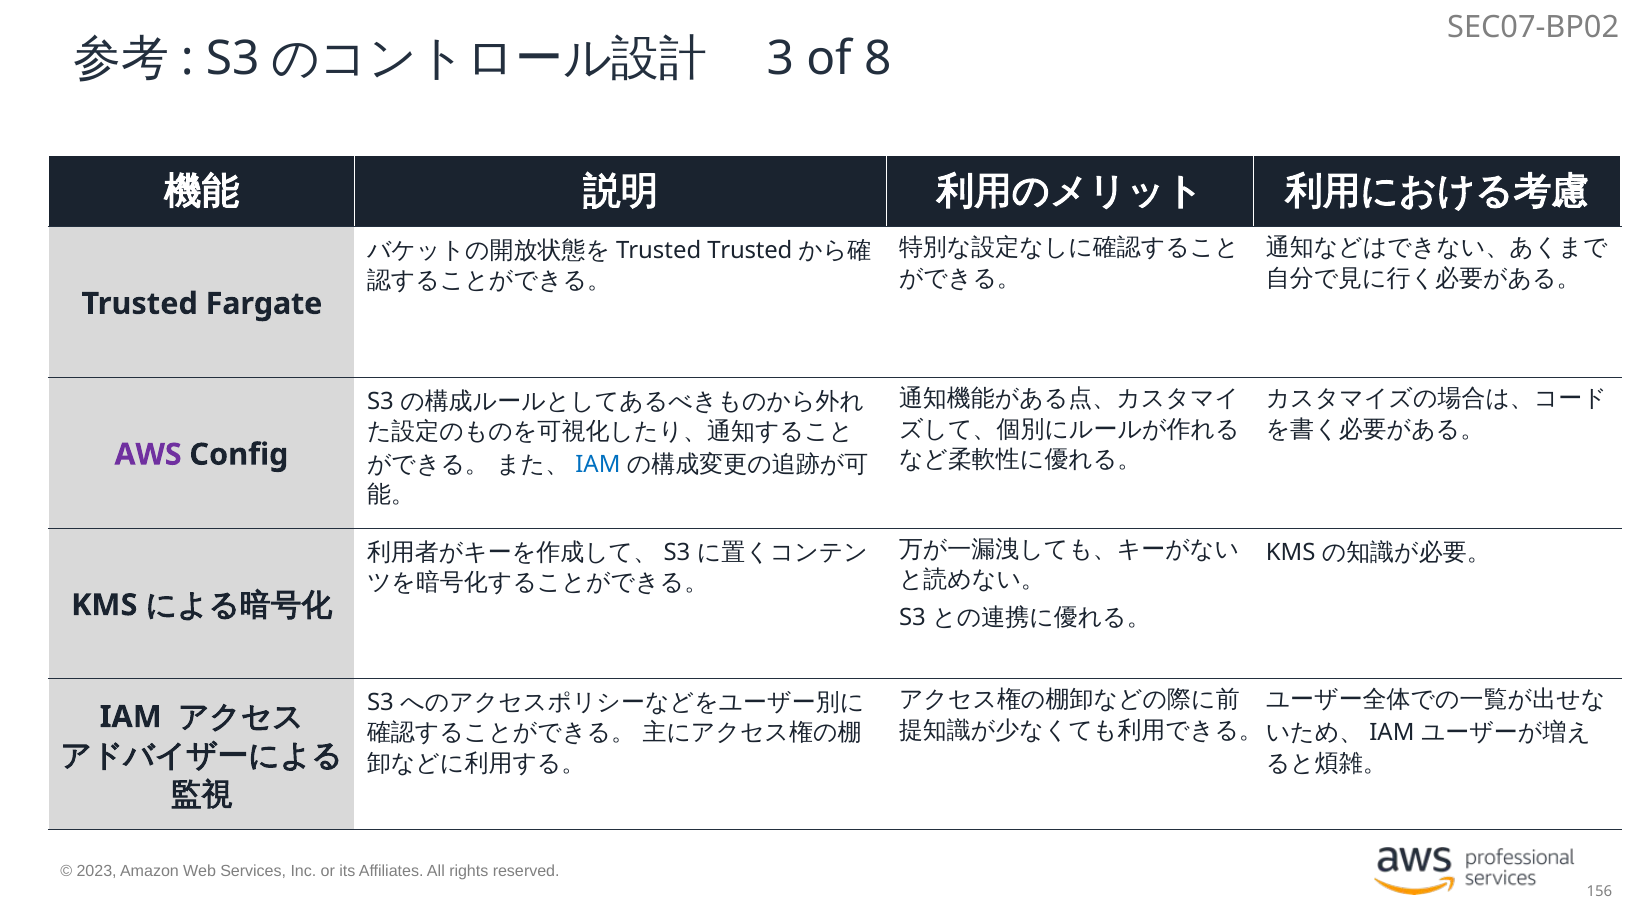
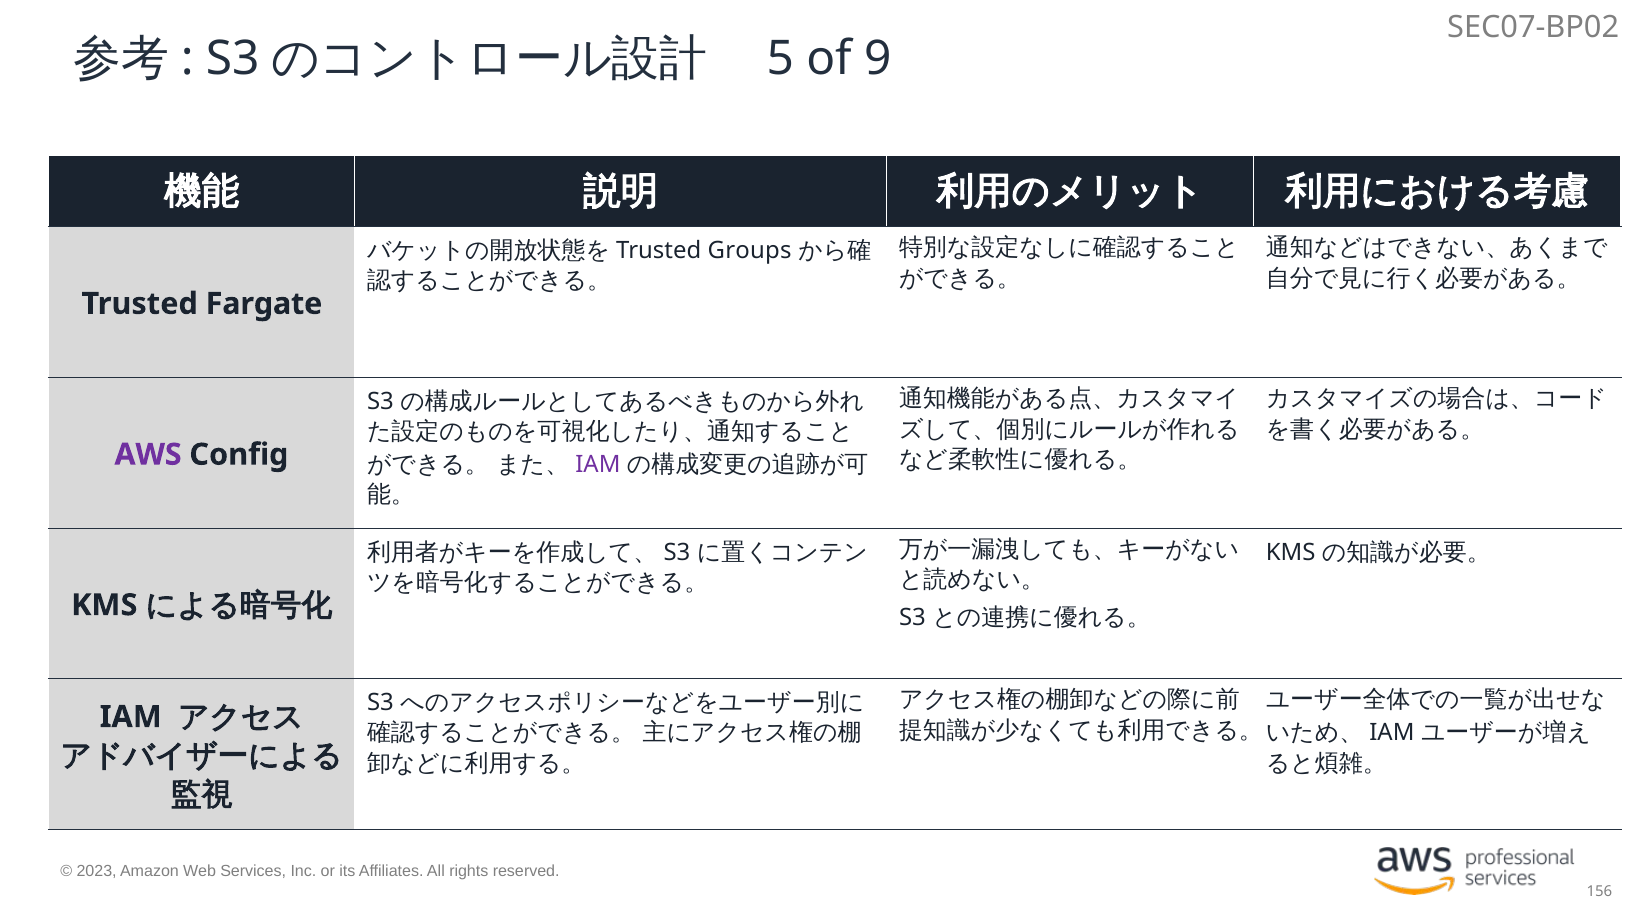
3: 3 -> 5 (780, 59)
8: 8 -> 9 (878, 59)
Trusted Trusted: Trusted -> Groups (750, 251)
IAM colour: blue -> purple (598, 465)
